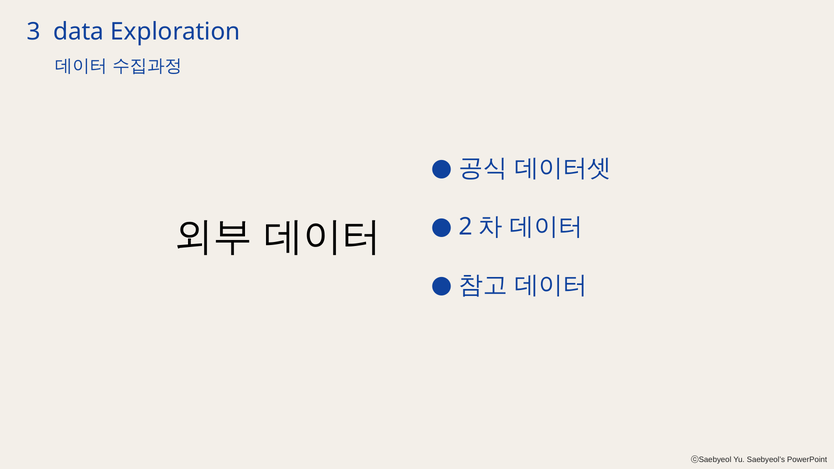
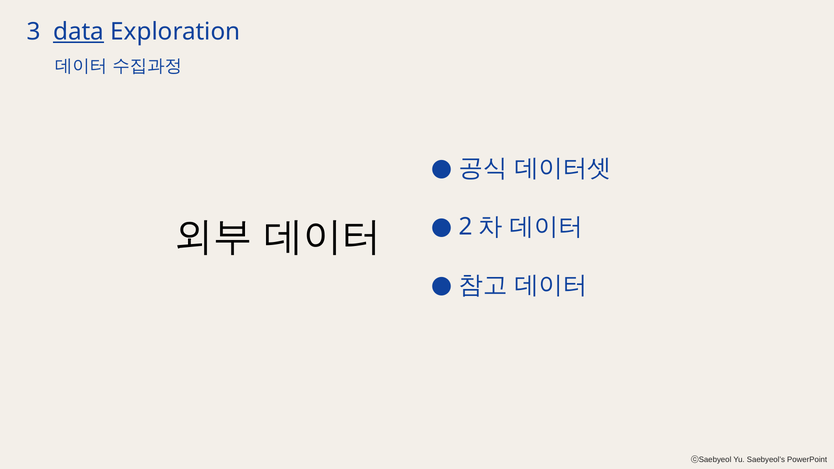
data underline: none -> present (79, 32)
